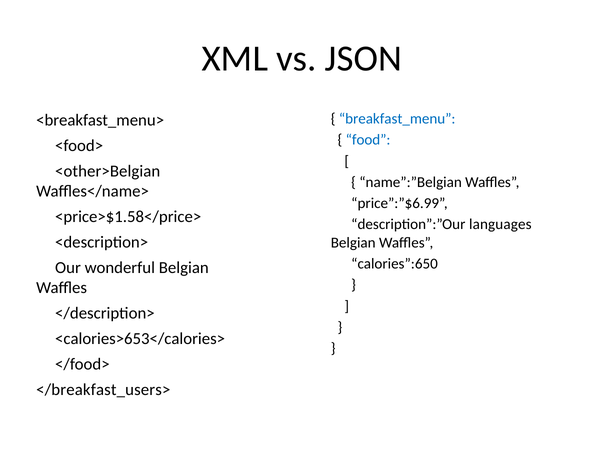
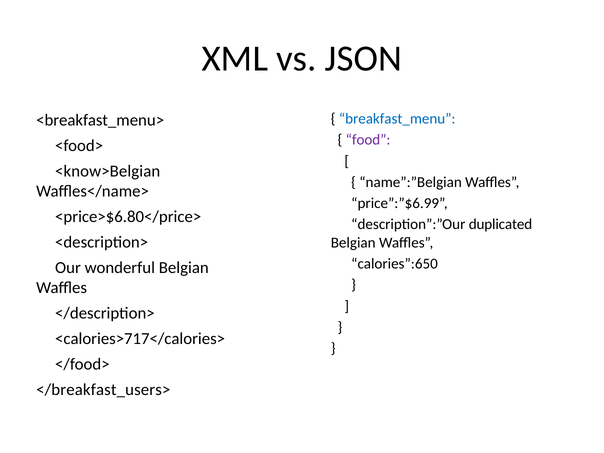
food colour: blue -> purple (368, 140)
<other>Belgian: <other>Belgian -> <know>Belgian (108, 171)
<price>$1.58</price>: <price>$1.58</price> -> <price>$6.80</price> (128, 217)
languages: languages -> duplicated (500, 225)
<calories>653</calories>: <calories>653</calories> -> <calories>717</calories> (140, 339)
